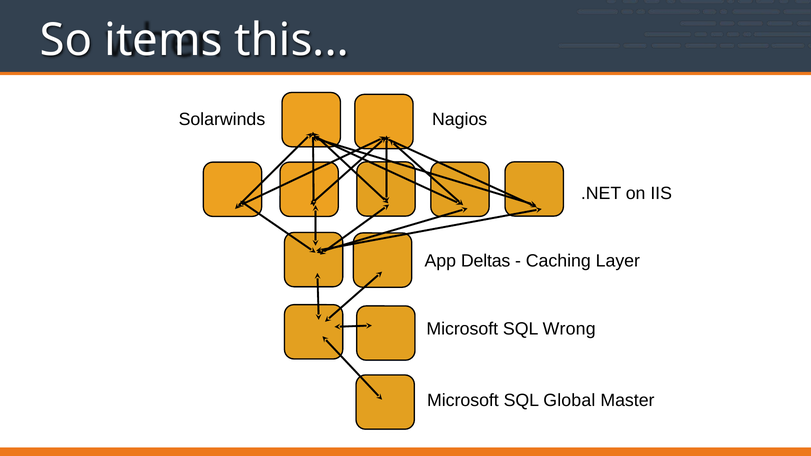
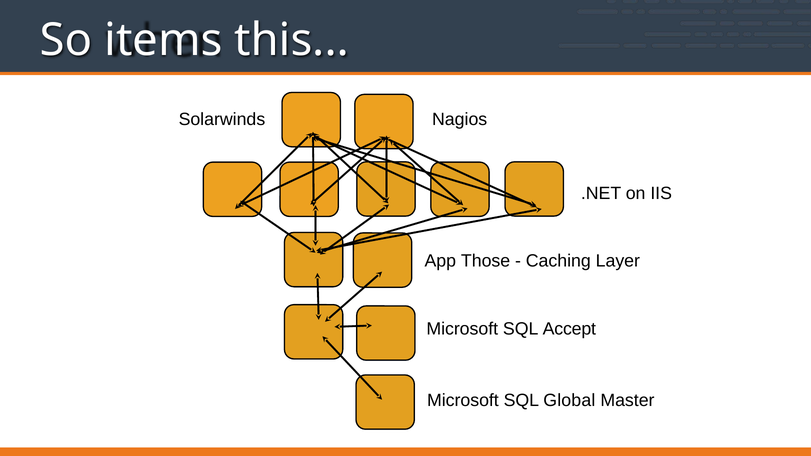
Deltas: Deltas -> Those (486, 261)
Wrong: Wrong -> Accept (569, 329)
